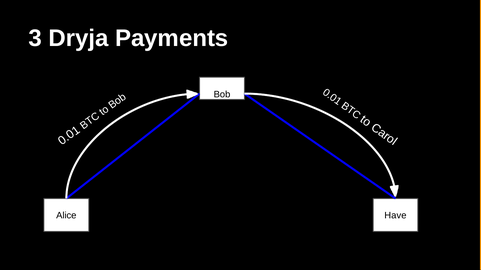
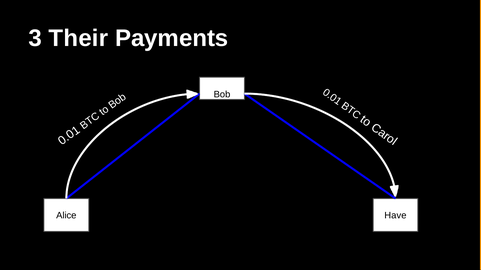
Dryja: Dryja -> Their (78, 38)
